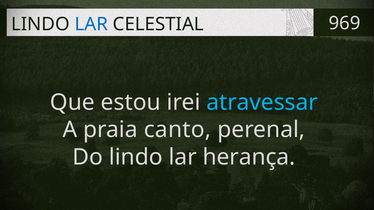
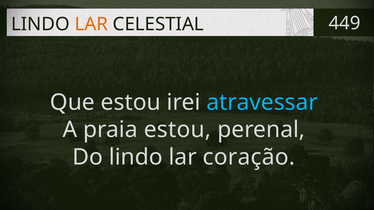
LAR colour: blue -> orange (91, 24)
969: 969 -> 449 (345, 23)
praia canto: canto -> estou (177, 130)
herança: herança -> coração (249, 157)
